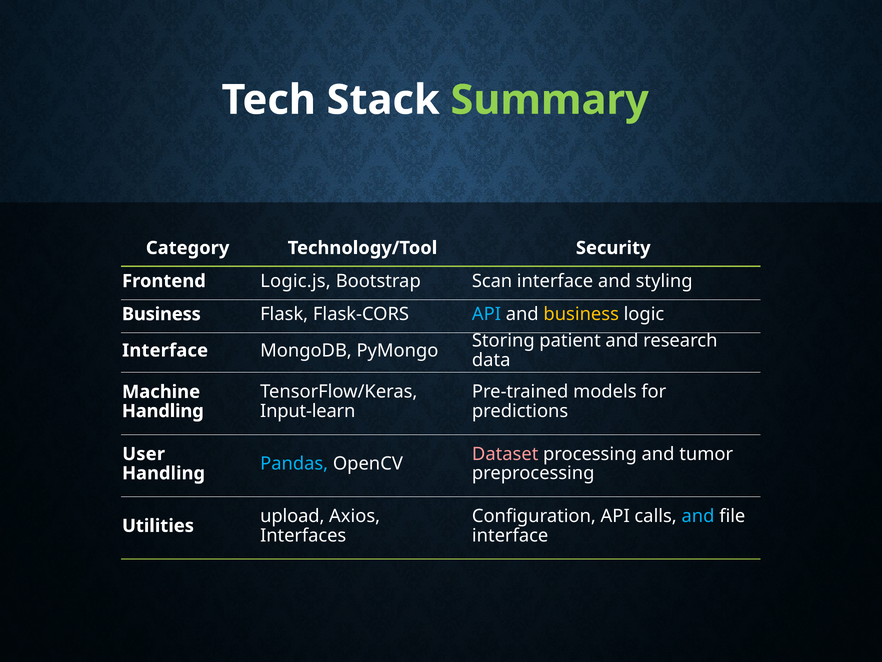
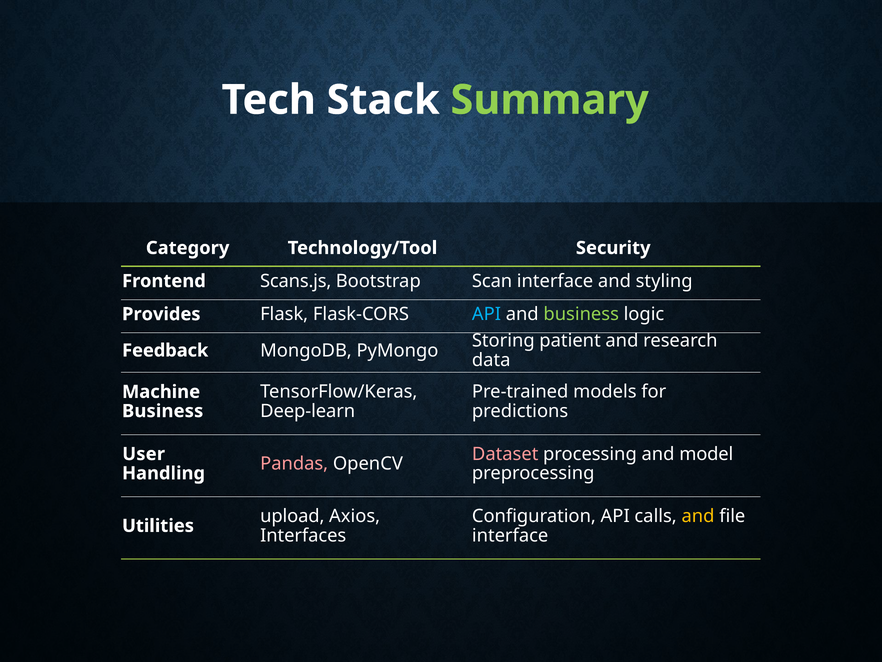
Logic.js: Logic.js -> Scans.js (296, 281)
Business: Business -> Provides (161, 314)
business colour: yellow -> light green (581, 314)
Interface: Interface -> Feedback (165, 350)
Input-learn: Input-learn -> Deep-learn (308, 411)
Handling: Handling -> Business (163, 411)
tumor: tumor -> model (706, 454)
Pandas colour: light blue -> pink (294, 463)
and colour: light blue -> yellow (698, 516)
